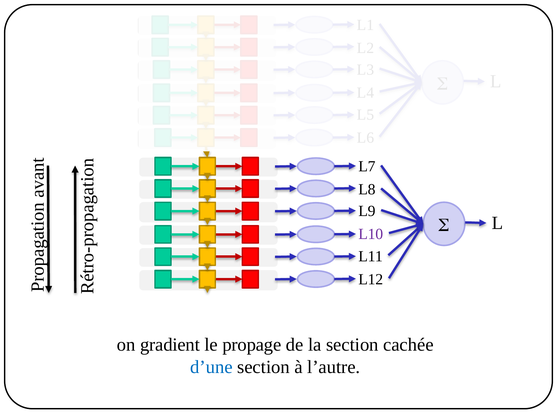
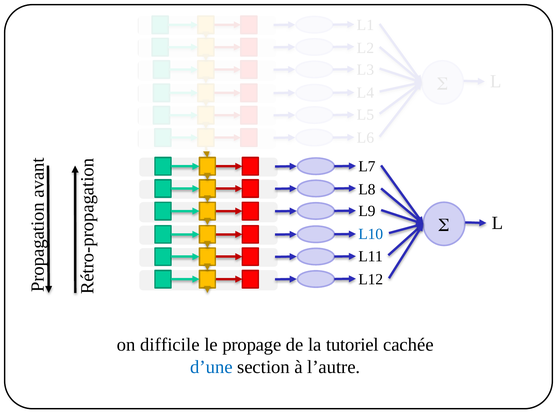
L10 colour: purple -> blue (371, 234)
gradient: gradient -> difficile (170, 344)
la section: section -> tutoriel (352, 344)
